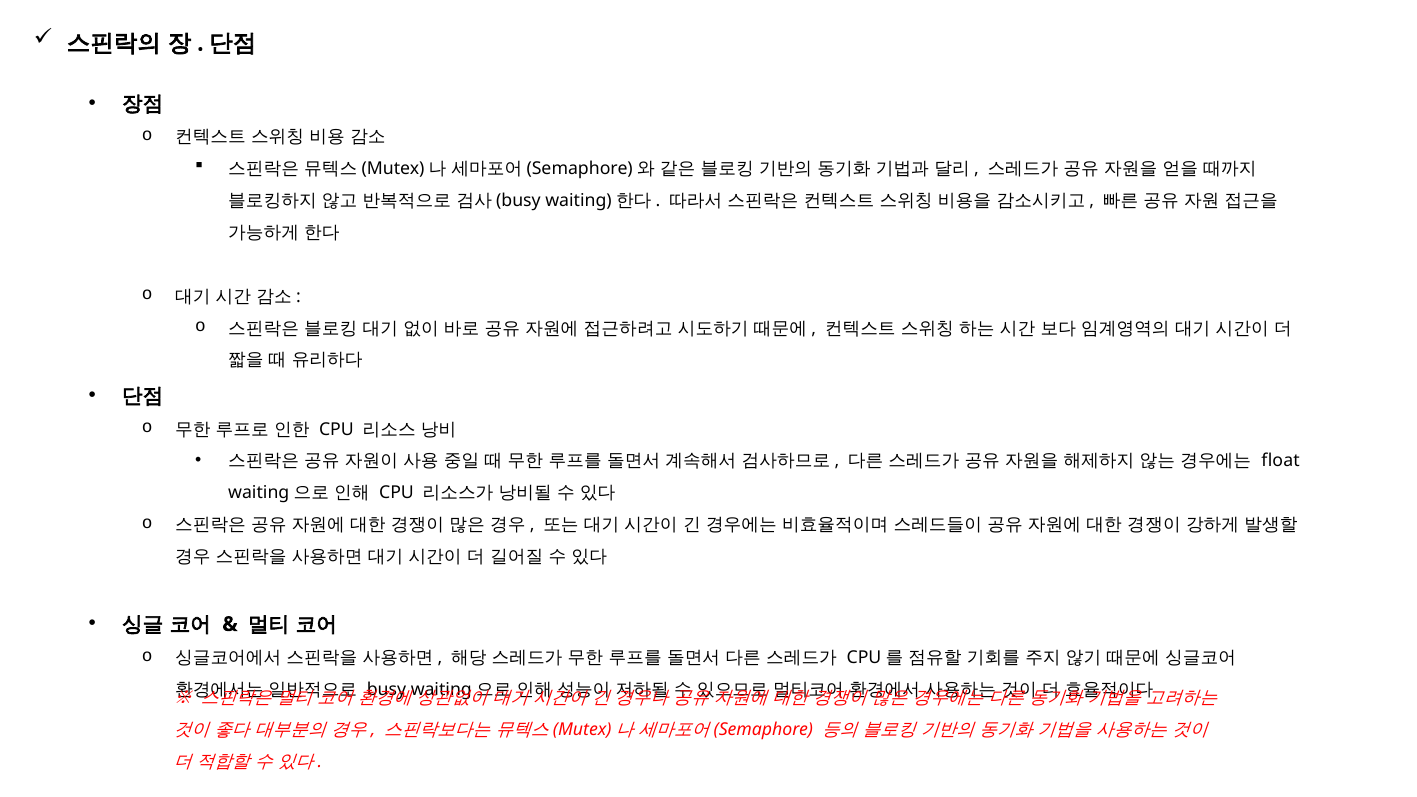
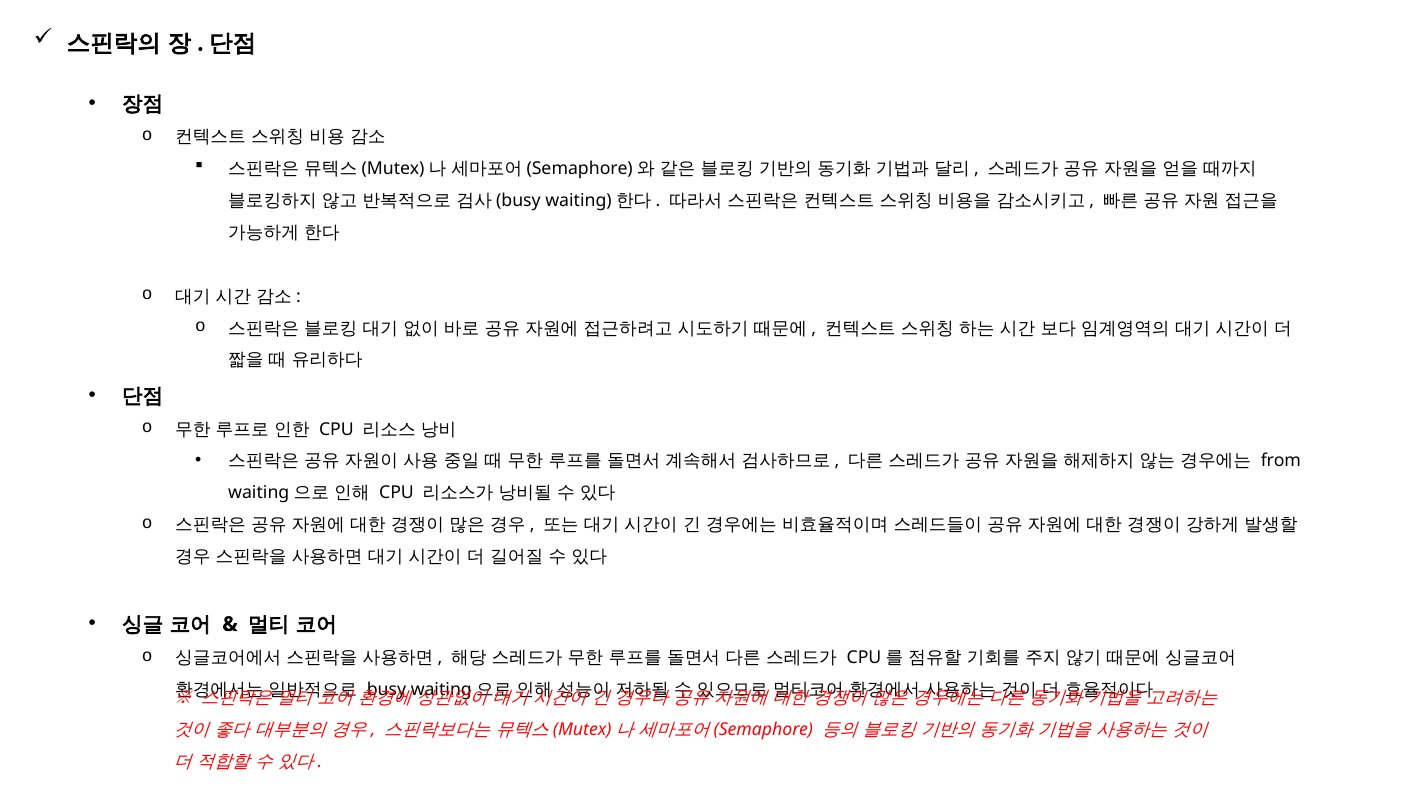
float: float -> from (1281, 461)
